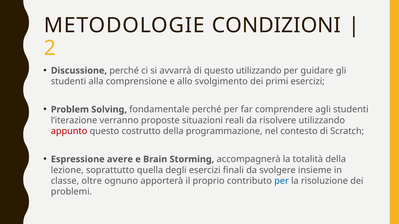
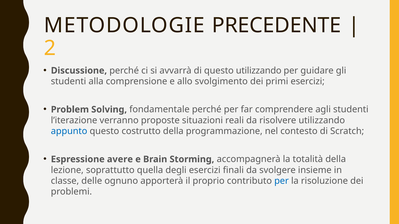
CONDIZIONI: CONDIZIONI -> PRECEDENTE (276, 25)
appunto colour: red -> blue (69, 131)
oltre: oltre -> delle (92, 181)
